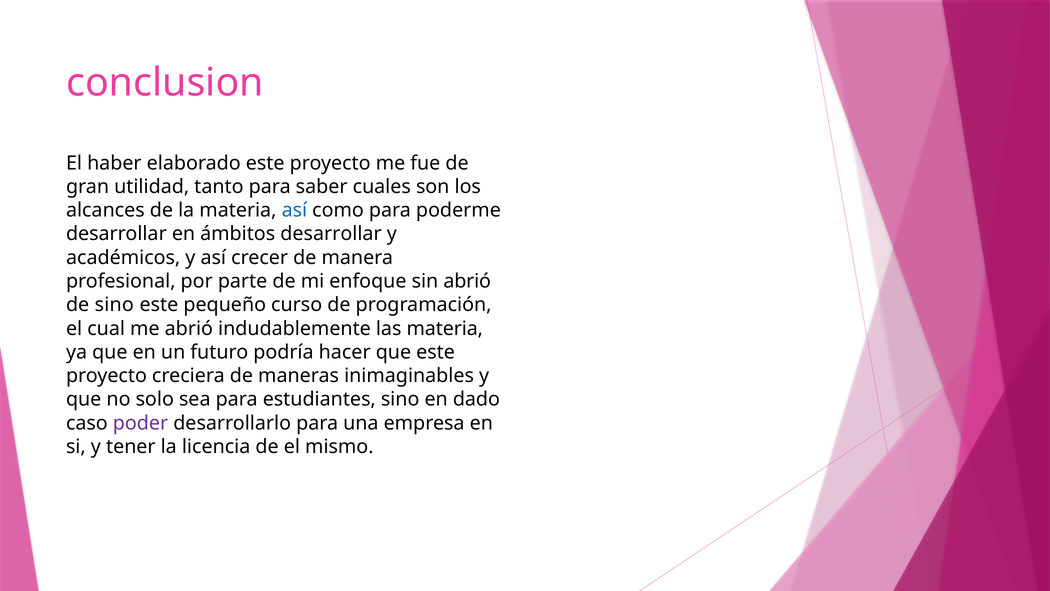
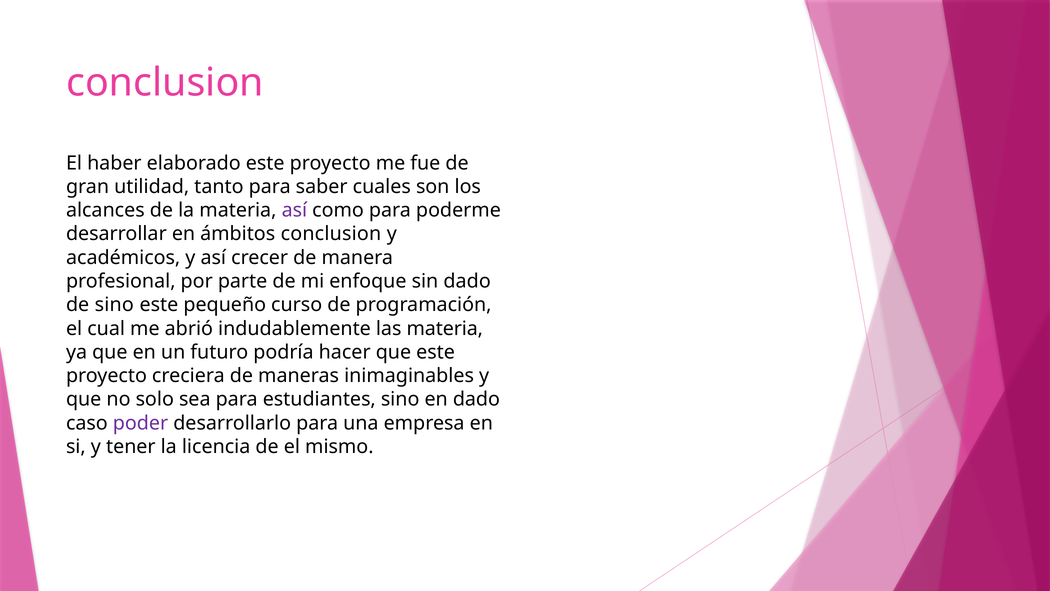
así colour: blue -> purple (294, 210)
ámbitos desarrollar: desarrollar -> conclusion (331, 234)
sin abrió: abrió -> dado (467, 281)
